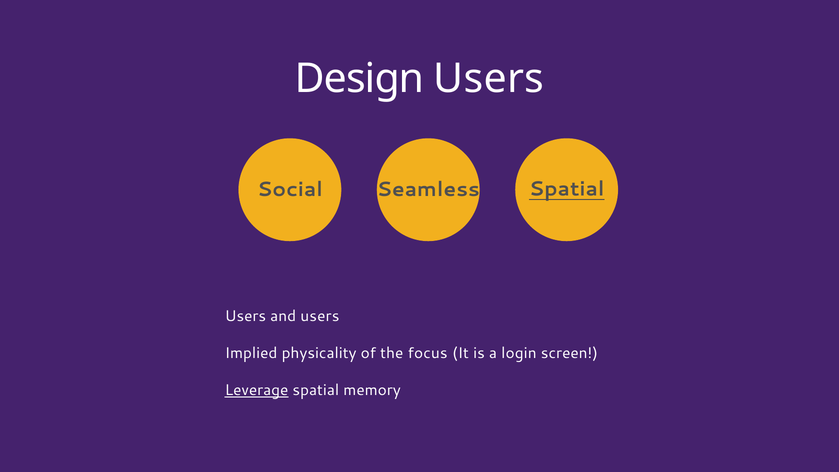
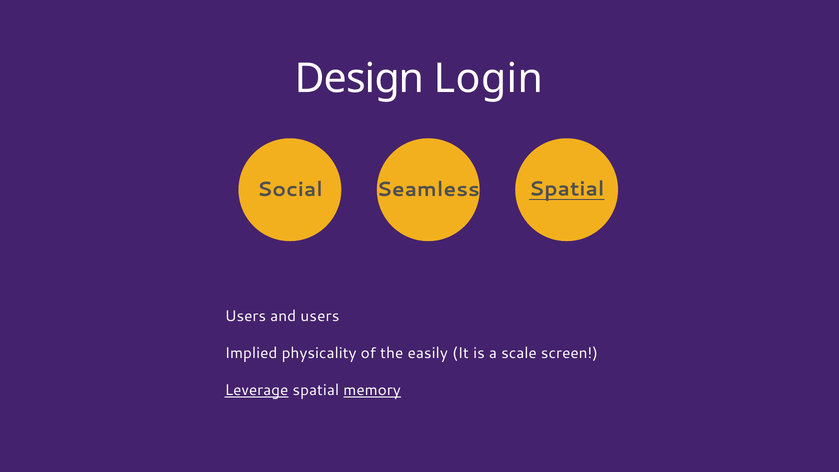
Design Users: Users -> Login (489, 79)
focus: focus -> easily (428, 353)
login: login -> scale (519, 353)
memory underline: none -> present (372, 390)
